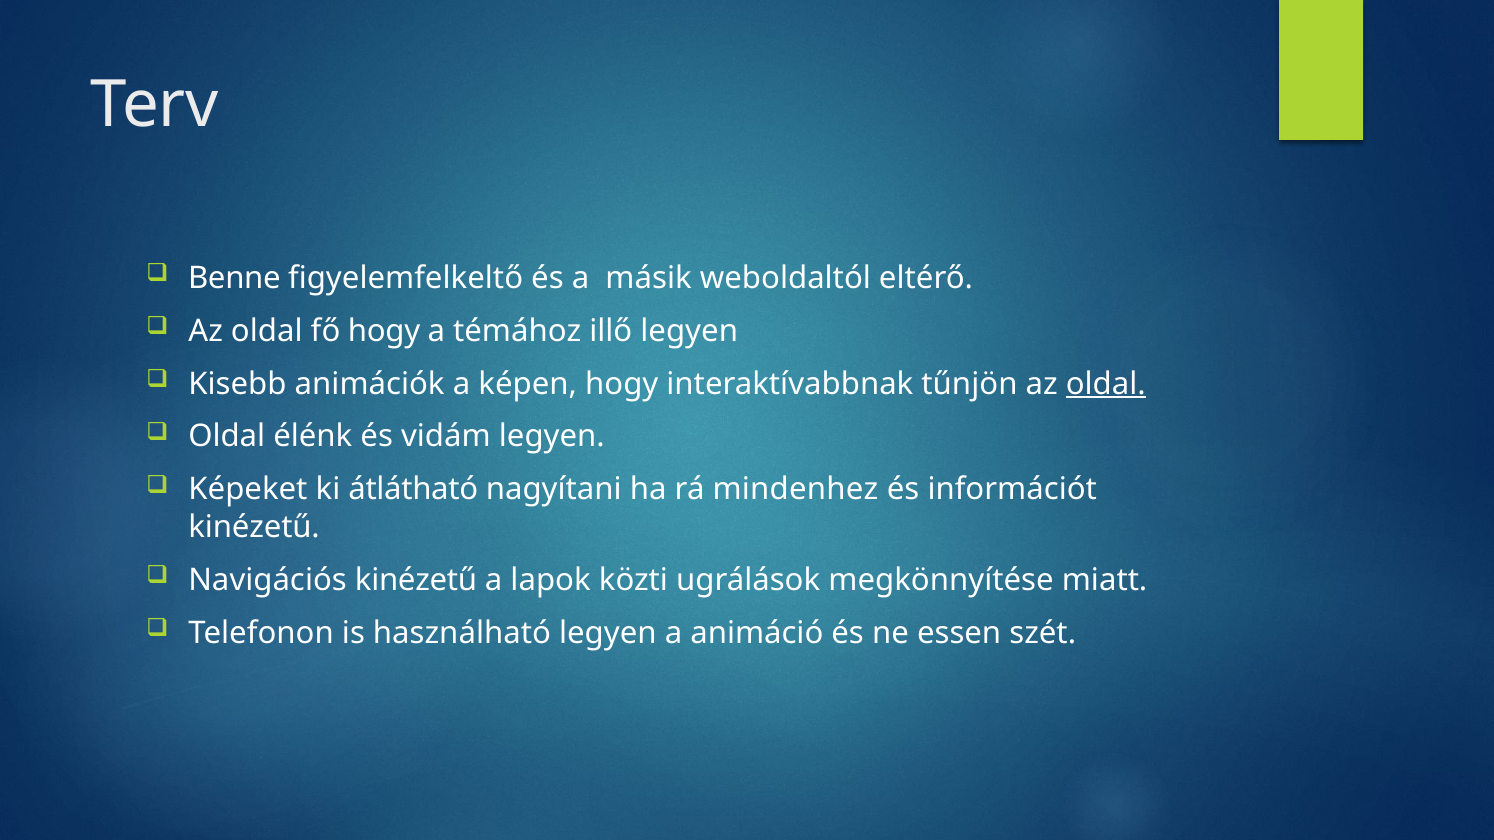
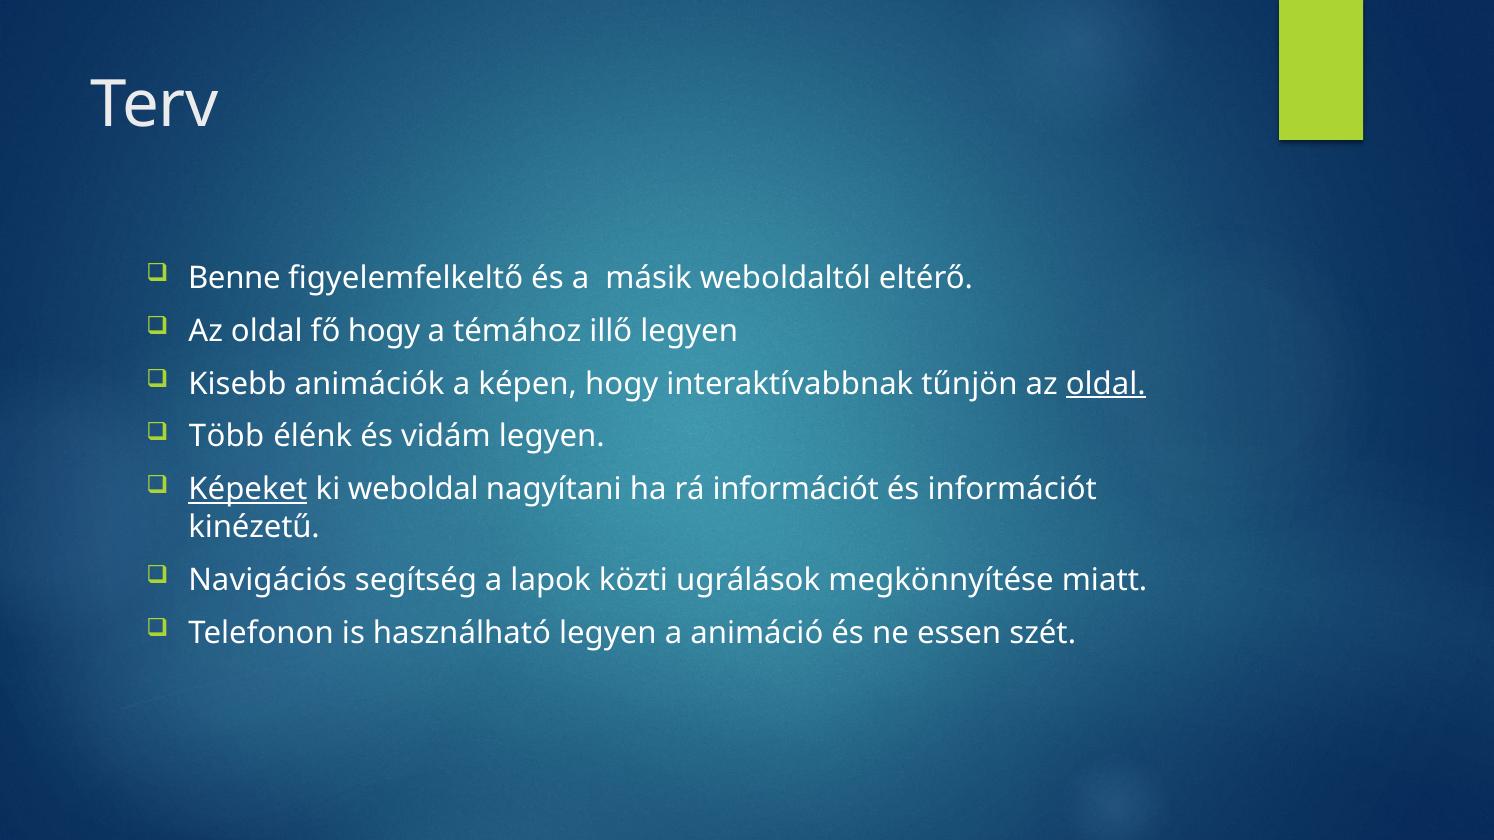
Oldal: Oldal -> Több (227, 437)
Képeket underline: none -> present (248, 490)
átlátható: átlátható -> weboldal (413, 490)
rá mindenhez: mindenhez -> információt (796, 490)
Navigációs kinézetű: kinézetű -> segítség (416, 580)
